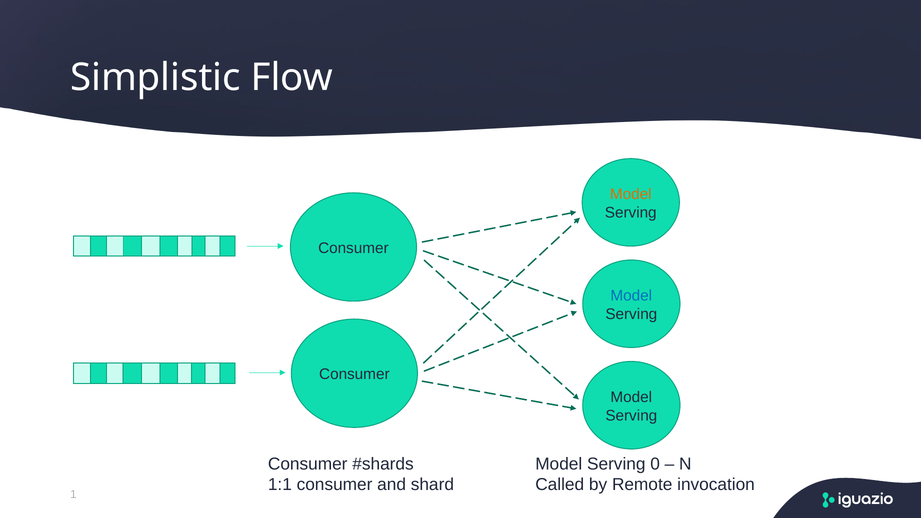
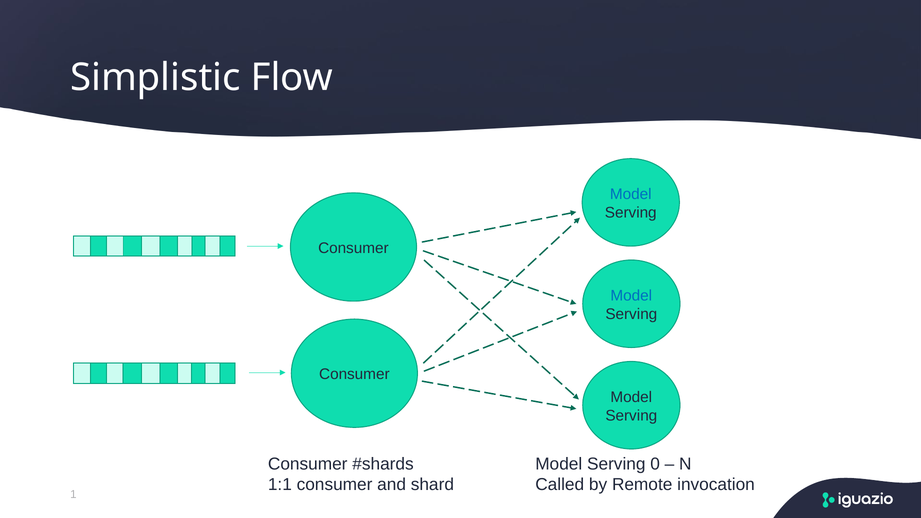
Model colour: orange -> blue (631, 194)
